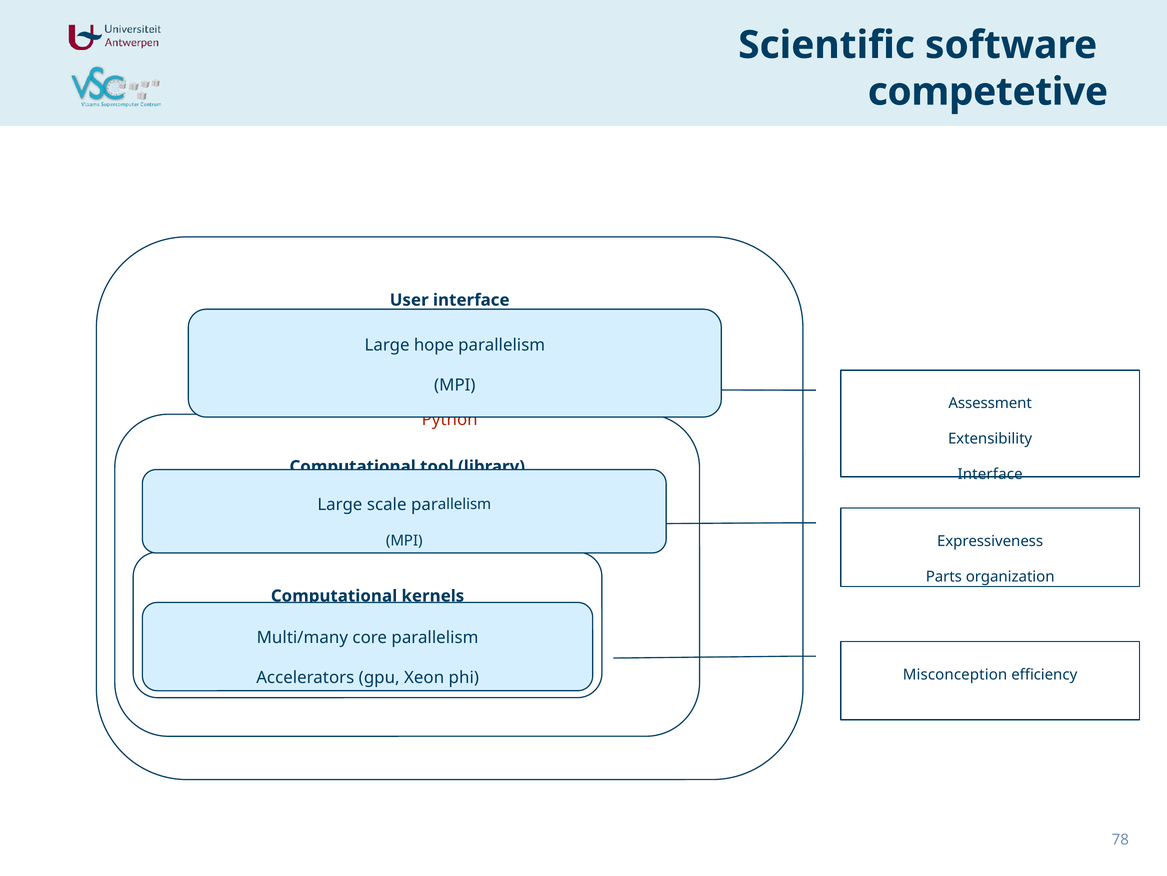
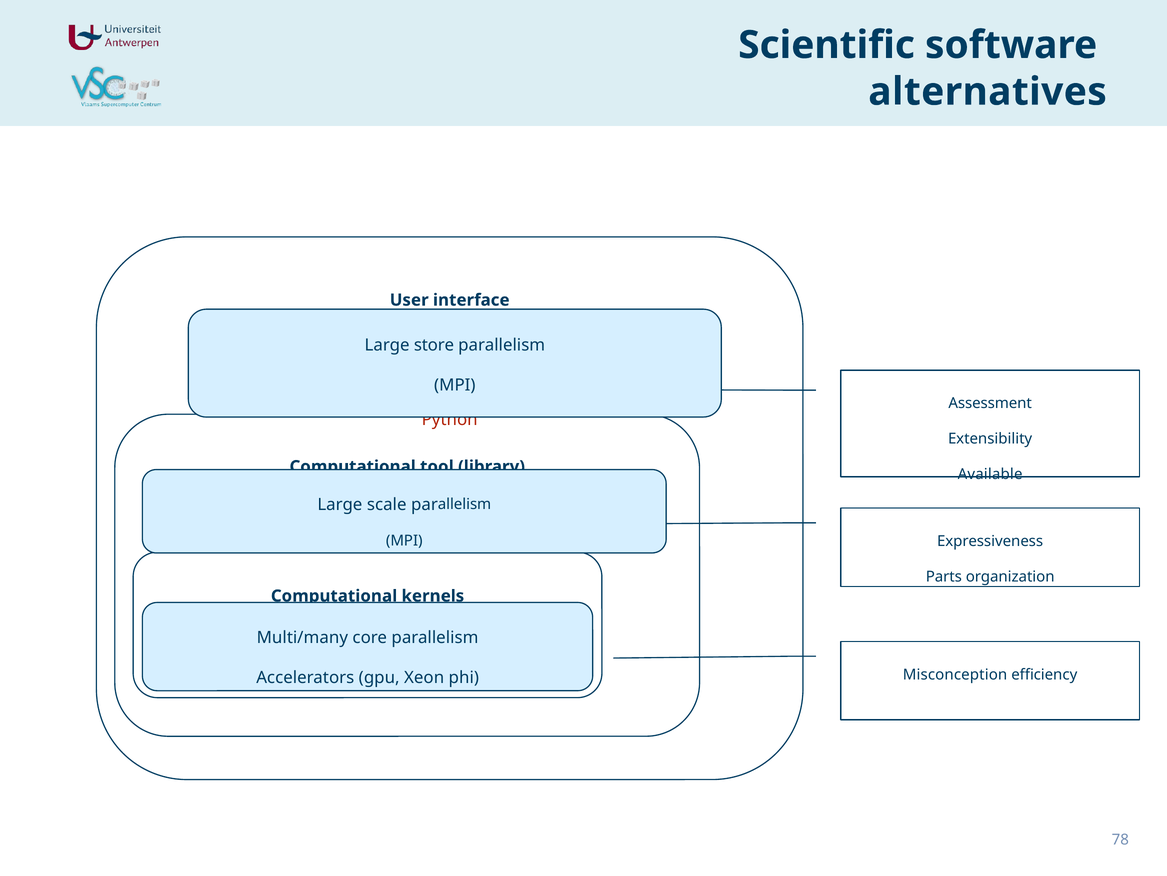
competetive: competetive -> alternatives (988, 92)
hope: hope -> store (434, 345)
Interface: Interface -> Available (990, 474)
